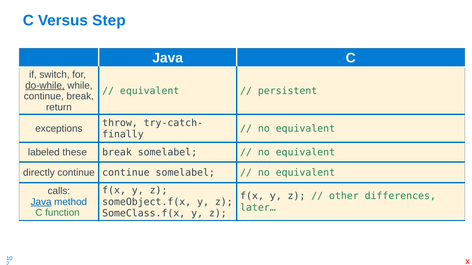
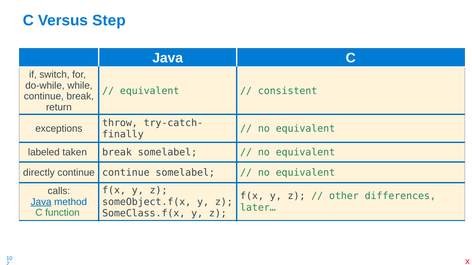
do-while underline: present -> none (45, 86)
persistent: persistent -> consistent (288, 91)
these: these -> taken (75, 153)
